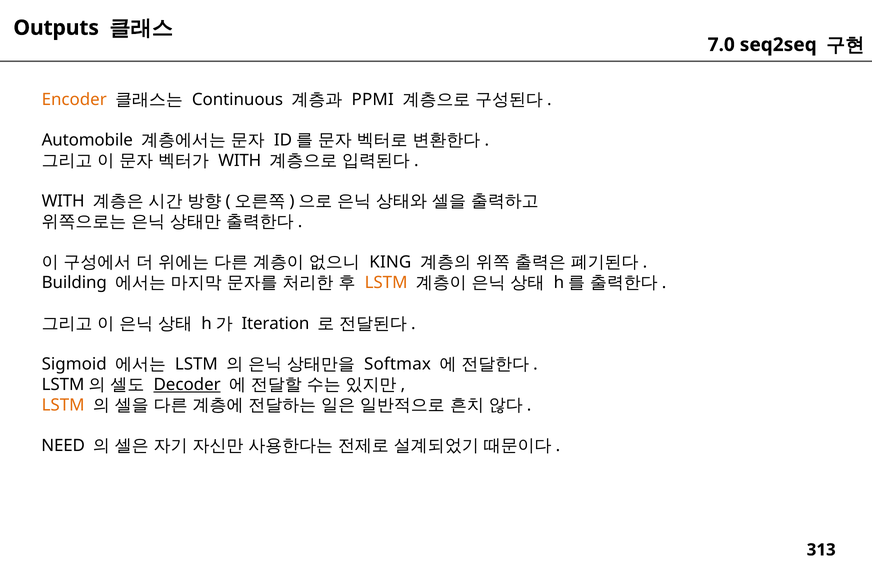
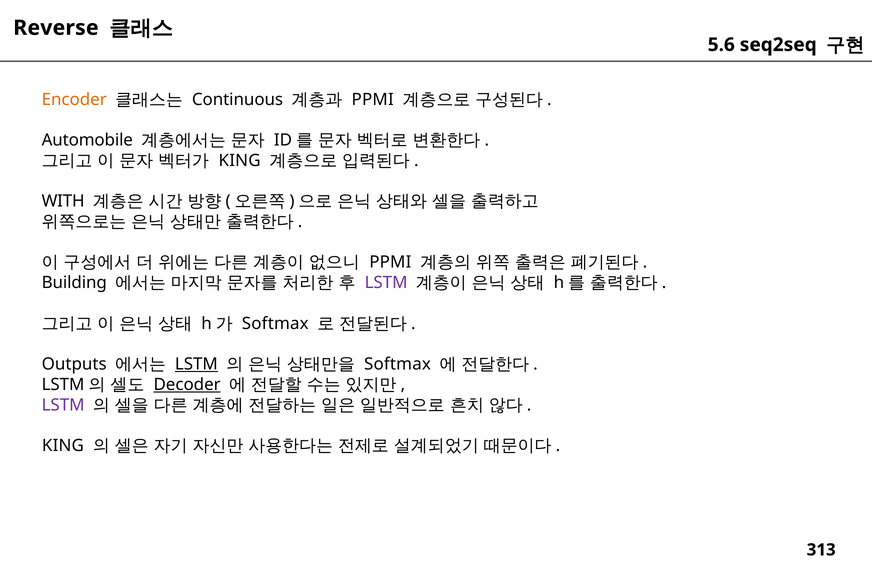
Outputs: Outputs -> Reverse (56, 28)
7.0: 7.0 -> 5.6 (721, 45)
WITH: WITH -> KING (240, 160)
KING: KING -> PPMI (390, 262)
LSTM colour: orange -> purple (386, 283)
Iteration: Iteration -> Softmax (275, 323)
Sigmoid: Sigmoid -> Outputs (74, 364)
LSTM underline: none -> present (196, 364)
LSTM colour: orange -> purple (63, 405)
NEED: NEED -> KING (63, 445)
